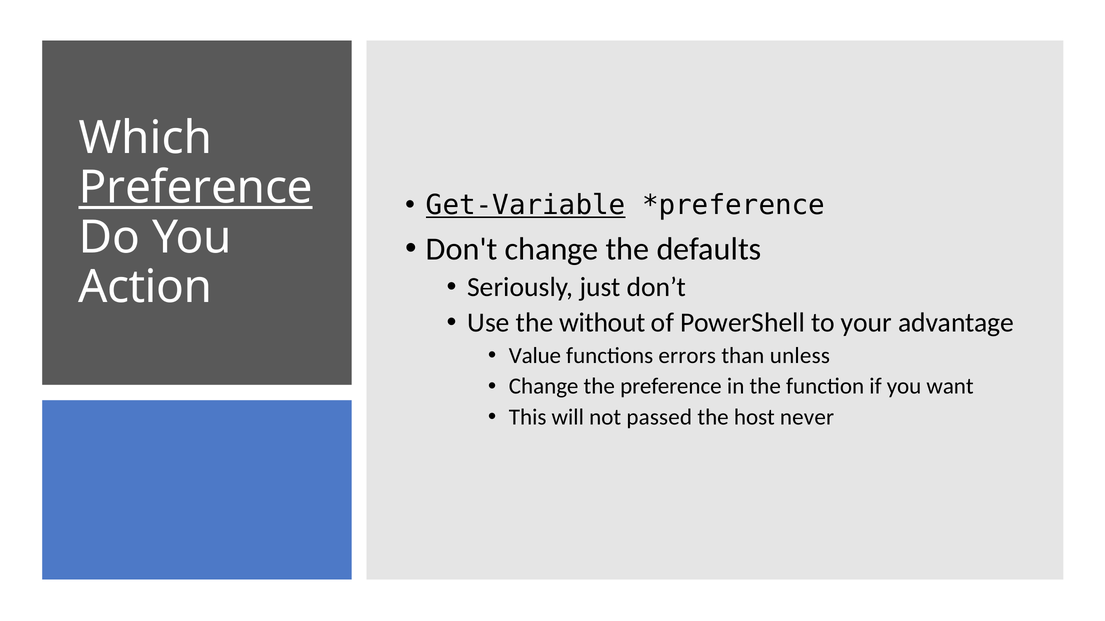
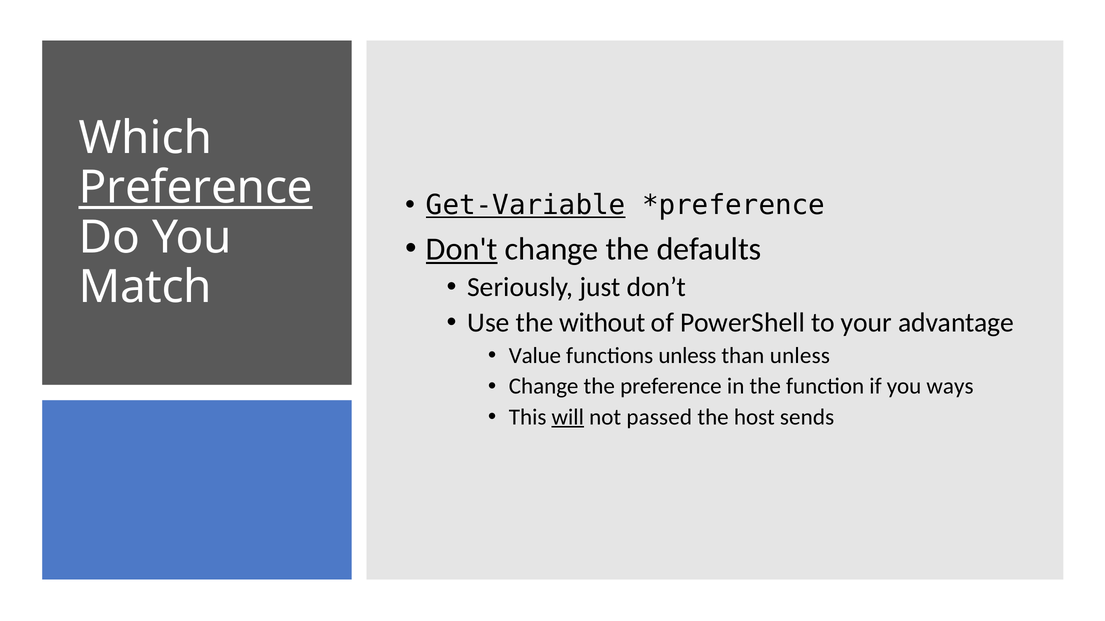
Don't underline: none -> present (462, 249)
Action: Action -> Match (145, 287)
functions errors: errors -> unless (687, 356)
want: want -> ways (950, 387)
will underline: none -> present (568, 417)
never: never -> sends (807, 417)
